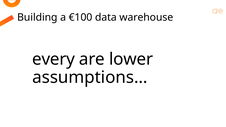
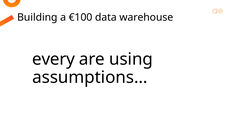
lower: lower -> using (131, 59)
